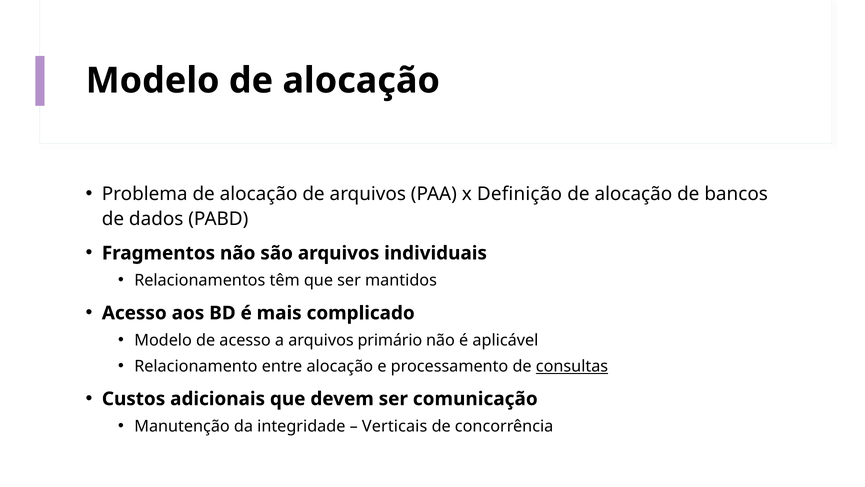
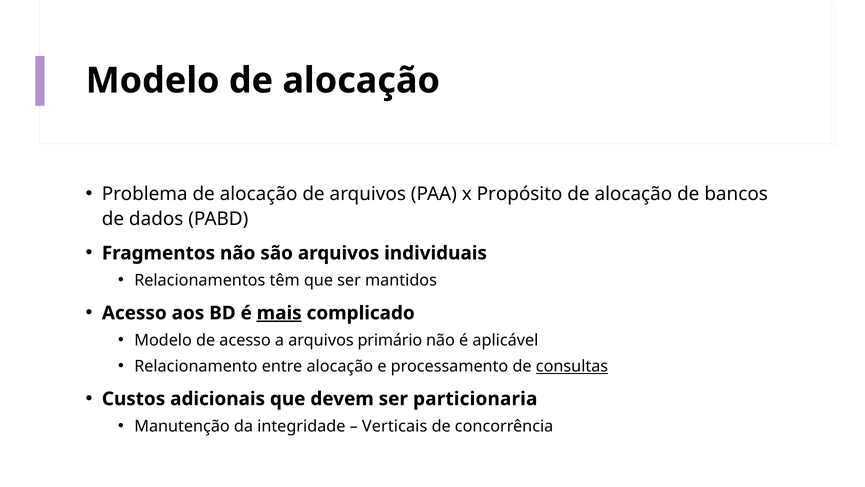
Definição: Definição -> Propósito (520, 194)
mais underline: none -> present (279, 313)
comunicação: comunicação -> particionaria (475, 399)
